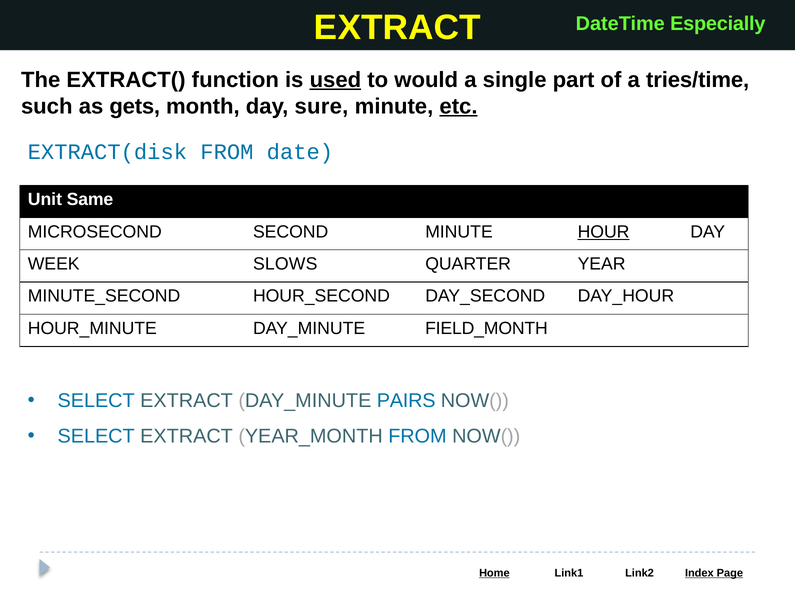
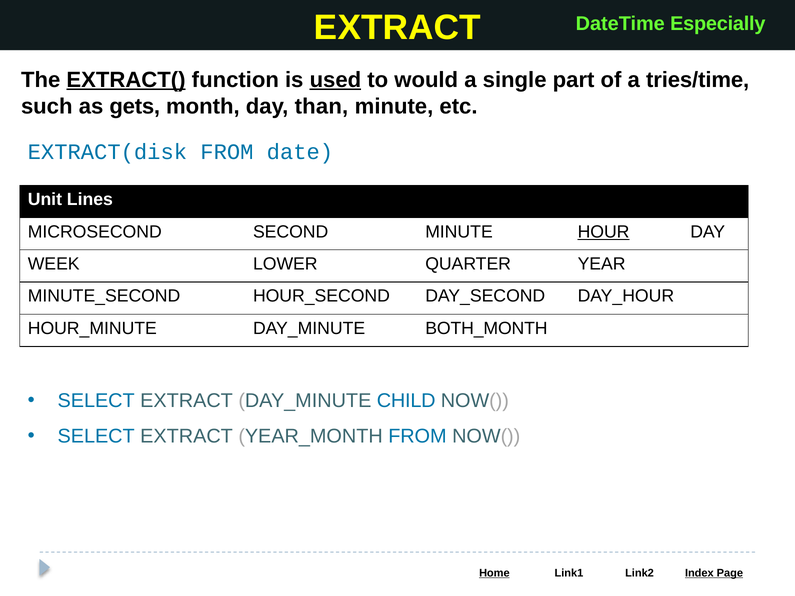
EXTRACT( underline: none -> present (126, 80)
sure: sure -> than (321, 106)
etc underline: present -> none (458, 106)
Same: Same -> Lines (90, 200)
SLOWS: SLOWS -> LOWER (285, 264)
FIELD_MONTH: FIELD_MONTH -> BOTH_MONTH (486, 329)
PAIRS: PAIRS -> CHILD (406, 401)
